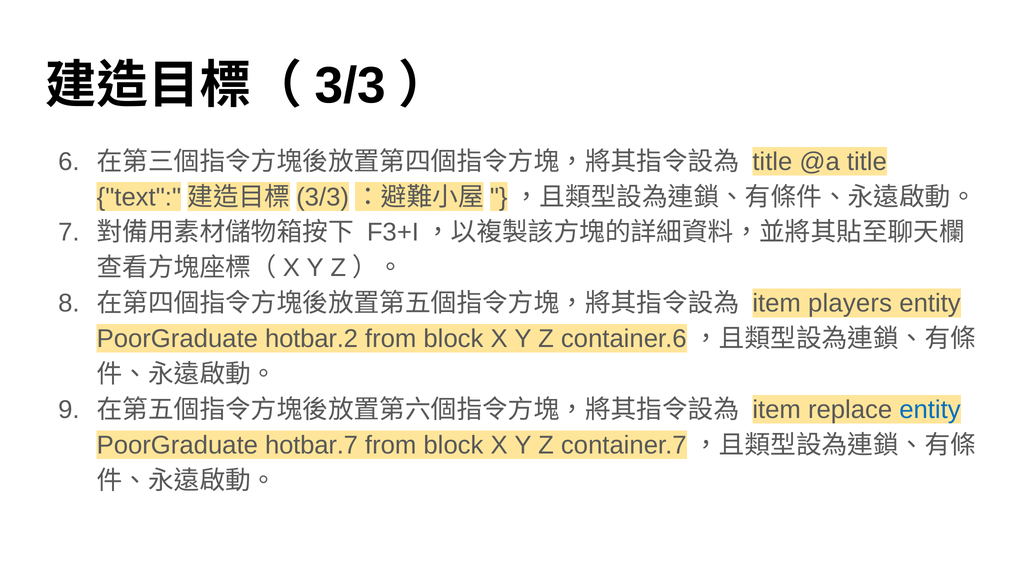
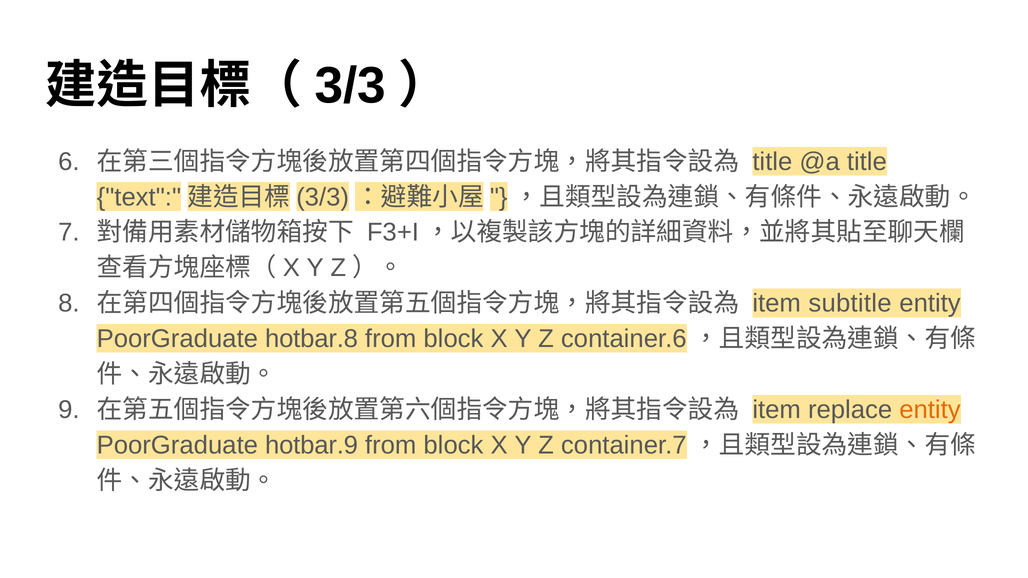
players: players -> subtitle (850, 303)
hotbar.2: hotbar.2 -> hotbar.8 (312, 339)
entity colour: blue -> orange (930, 410)
hotbar.7: hotbar.7 -> hotbar.9 (312, 445)
